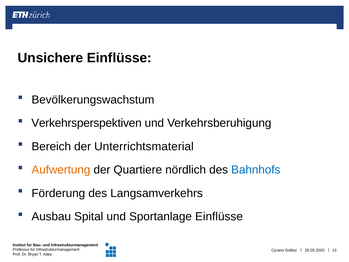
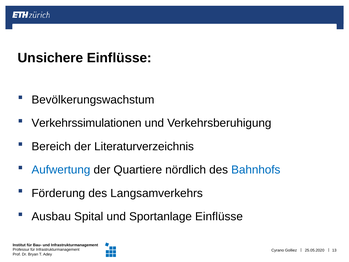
Verkehrsperspektiven: Verkehrsperspektiven -> Verkehrssimulationen (87, 123)
Unterrichtsmaterial: Unterrichtsmaterial -> Literaturverzeichnis (144, 146)
Aufwertung colour: orange -> blue (61, 170)
